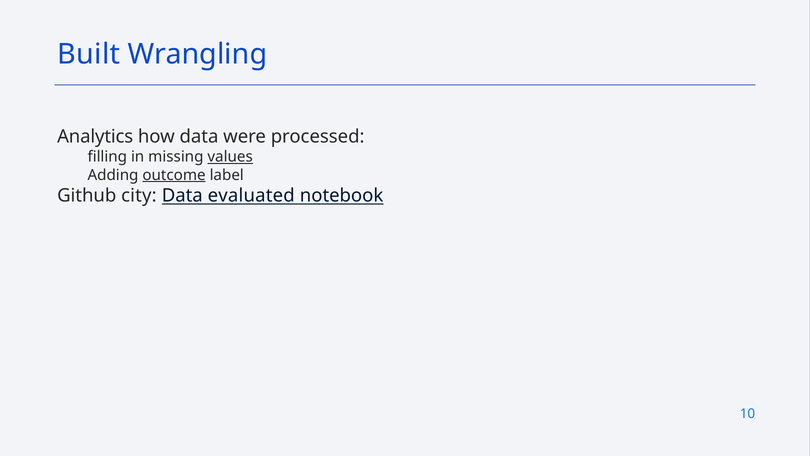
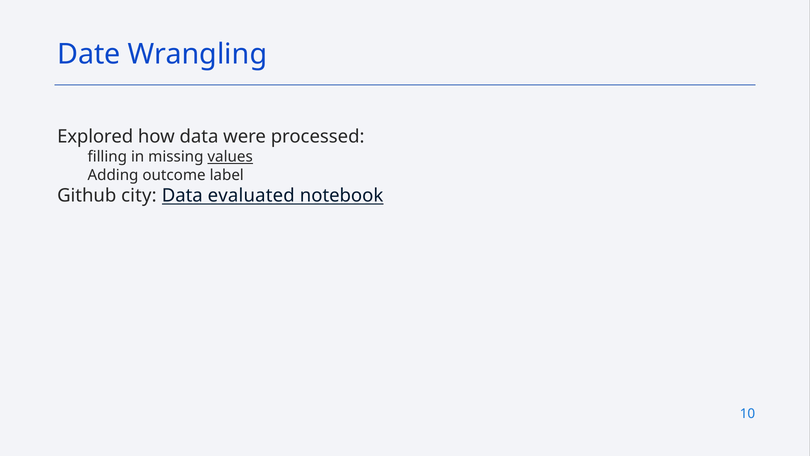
Built: Built -> Date (89, 54)
Analytics: Analytics -> Explored (95, 137)
outcome underline: present -> none (174, 175)
